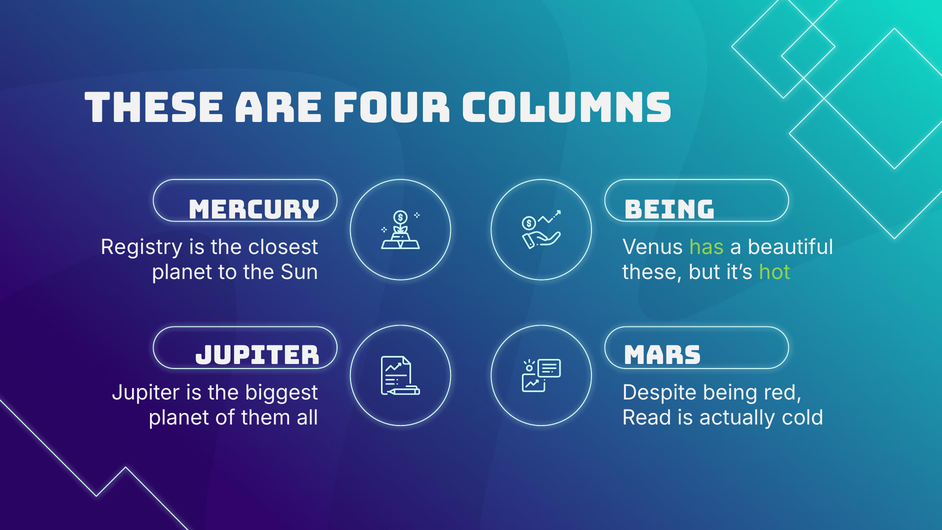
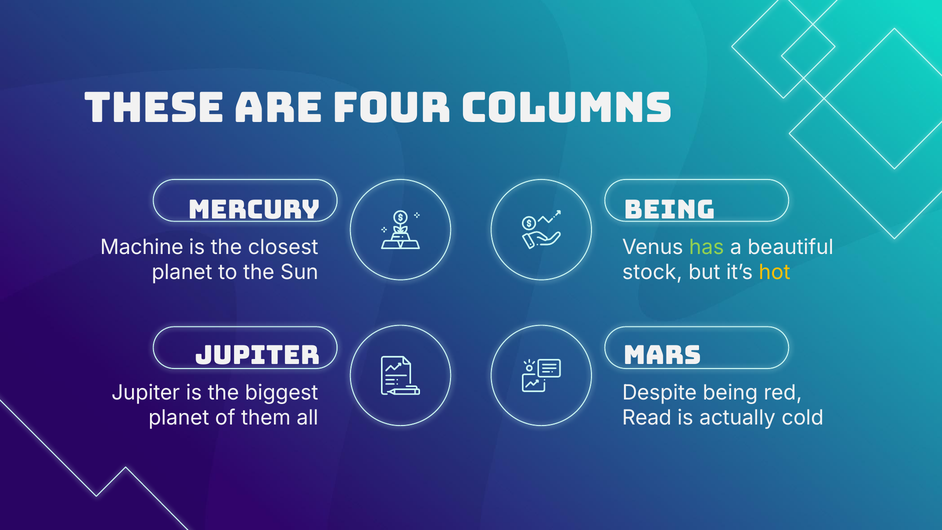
Registry: Registry -> Machine (142, 247)
these: these -> stock (652, 272)
hot colour: light green -> yellow (775, 272)
